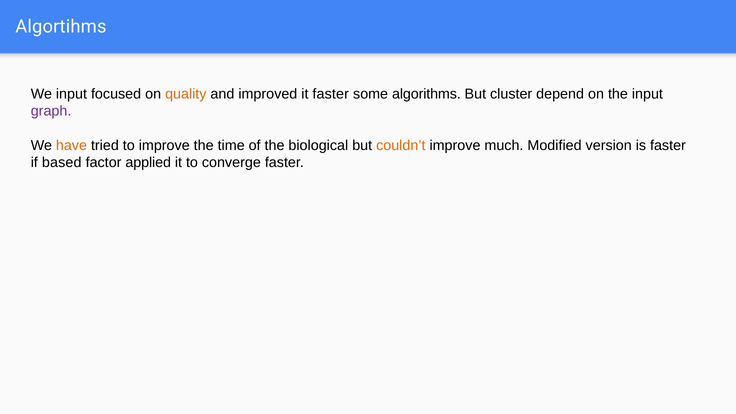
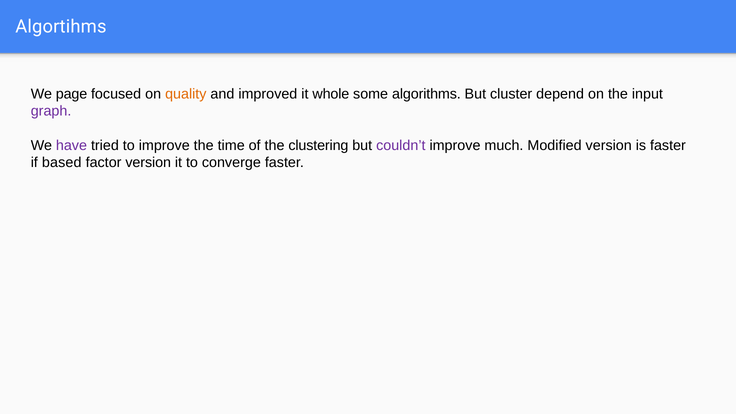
We input: input -> page (72, 94)
it faster: faster -> whole (331, 94)
have colour: orange -> purple (71, 146)
biological: biological -> clustering (318, 146)
couldn’t colour: orange -> purple (401, 146)
factor applied: applied -> version (148, 163)
